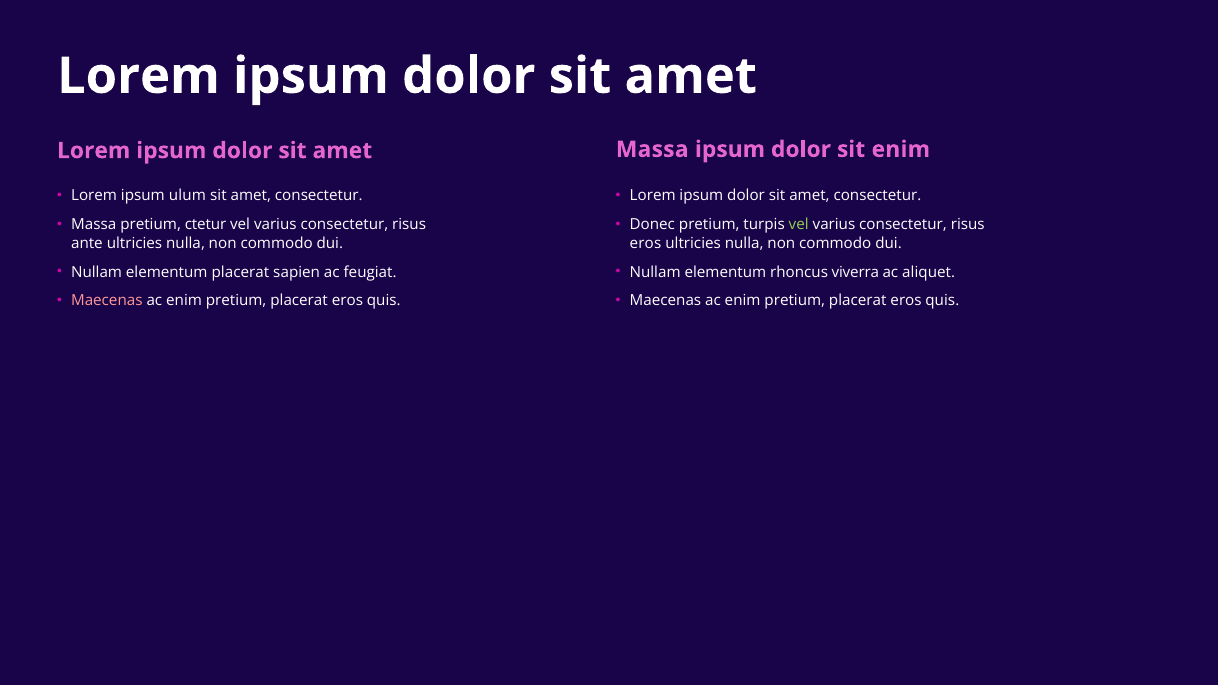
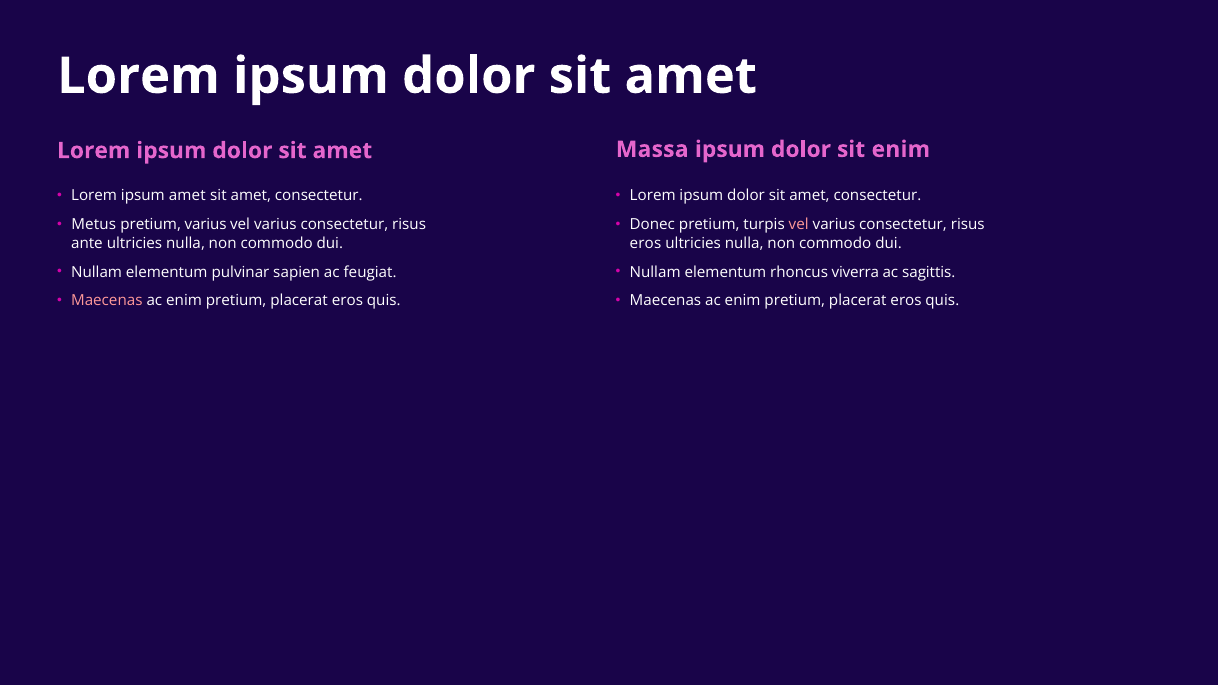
ipsum ulum: ulum -> amet (187, 196)
Massa: Massa -> Metus (94, 225)
pretium ctetur: ctetur -> varius (206, 225)
vel colour: light green -> pink (799, 225)
elementum placerat: placerat -> pulvinar (240, 272)
aliquet: aliquet -> sagittis (929, 272)
